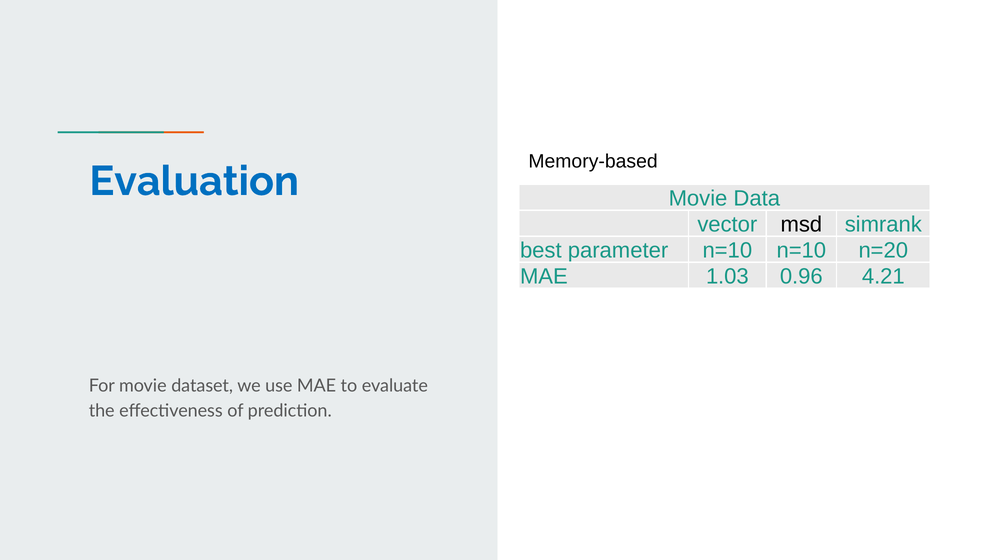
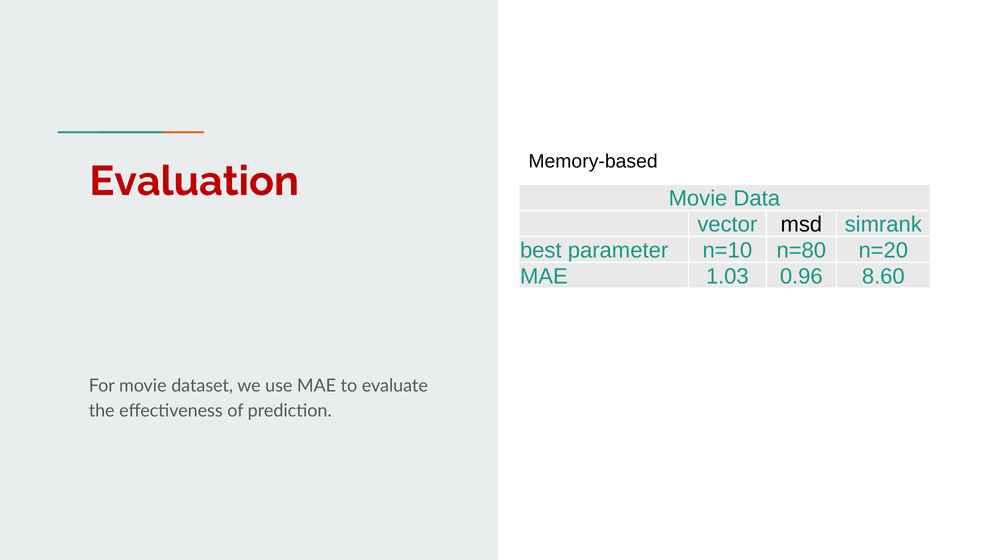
Evaluation colour: blue -> red (194, 181)
n=10 n=10: n=10 -> n=80 (801, 250)
4.21: 4.21 -> 8.60 (883, 276)
